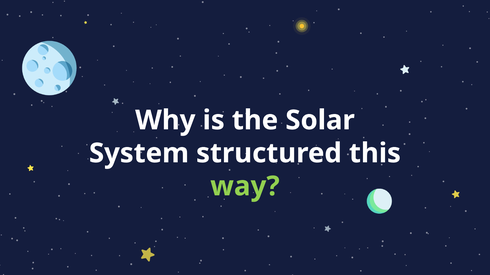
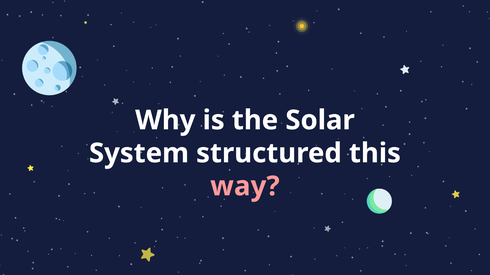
way colour: light green -> pink (245, 187)
